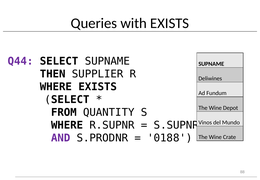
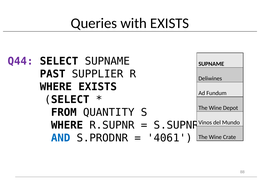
THEN: THEN -> PAST (53, 74)
AND colour: purple -> blue (61, 138)
0188: 0188 -> 4061 (170, 138)
